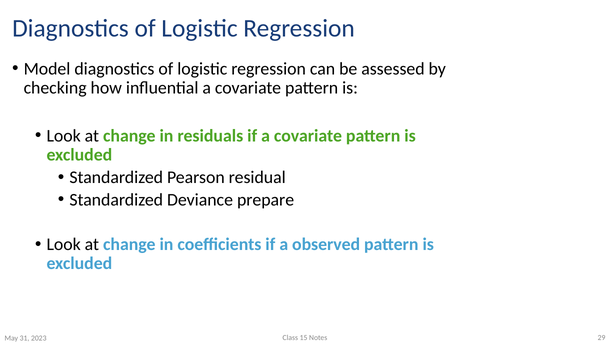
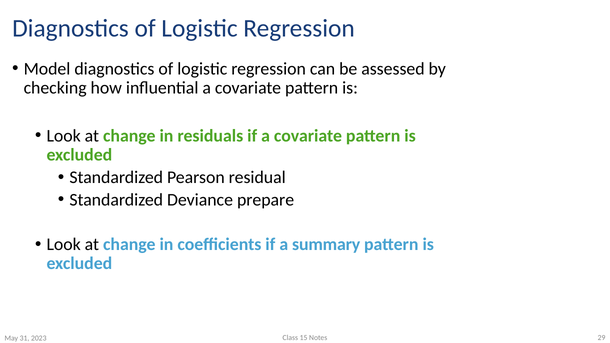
observed: observed -> summary (326, 244)
